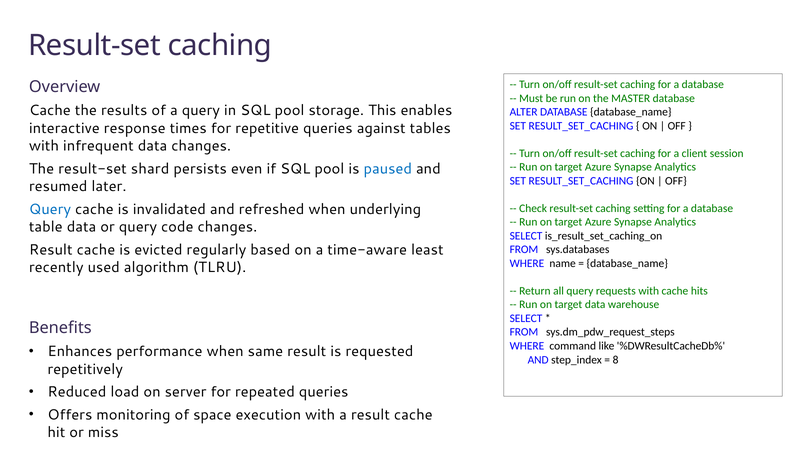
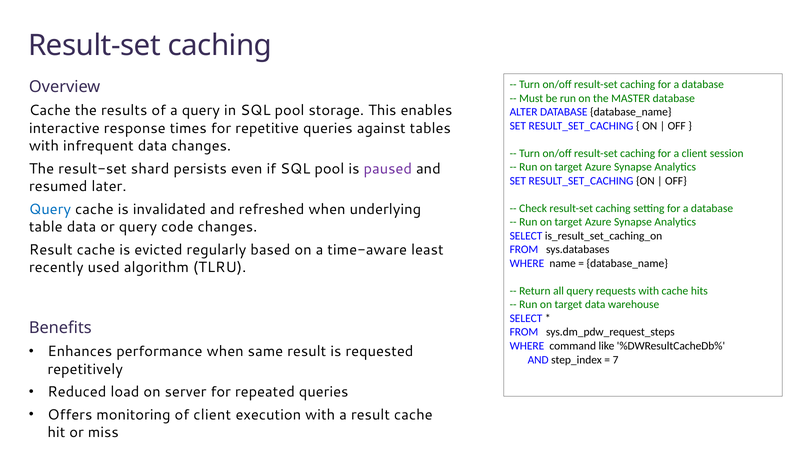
paused colour: blue -> purple (388, 169)
8: 8 -> 7 (616, 359)
of space: space -> client (212, 415)
